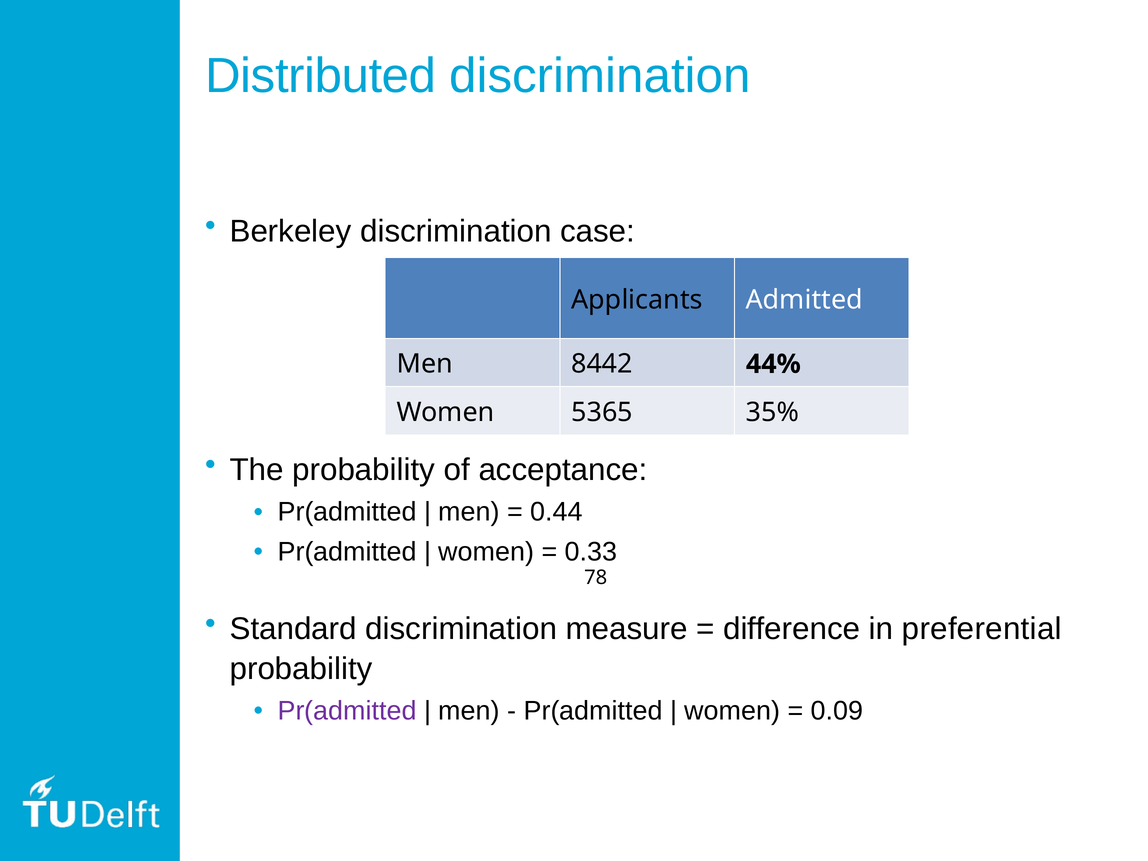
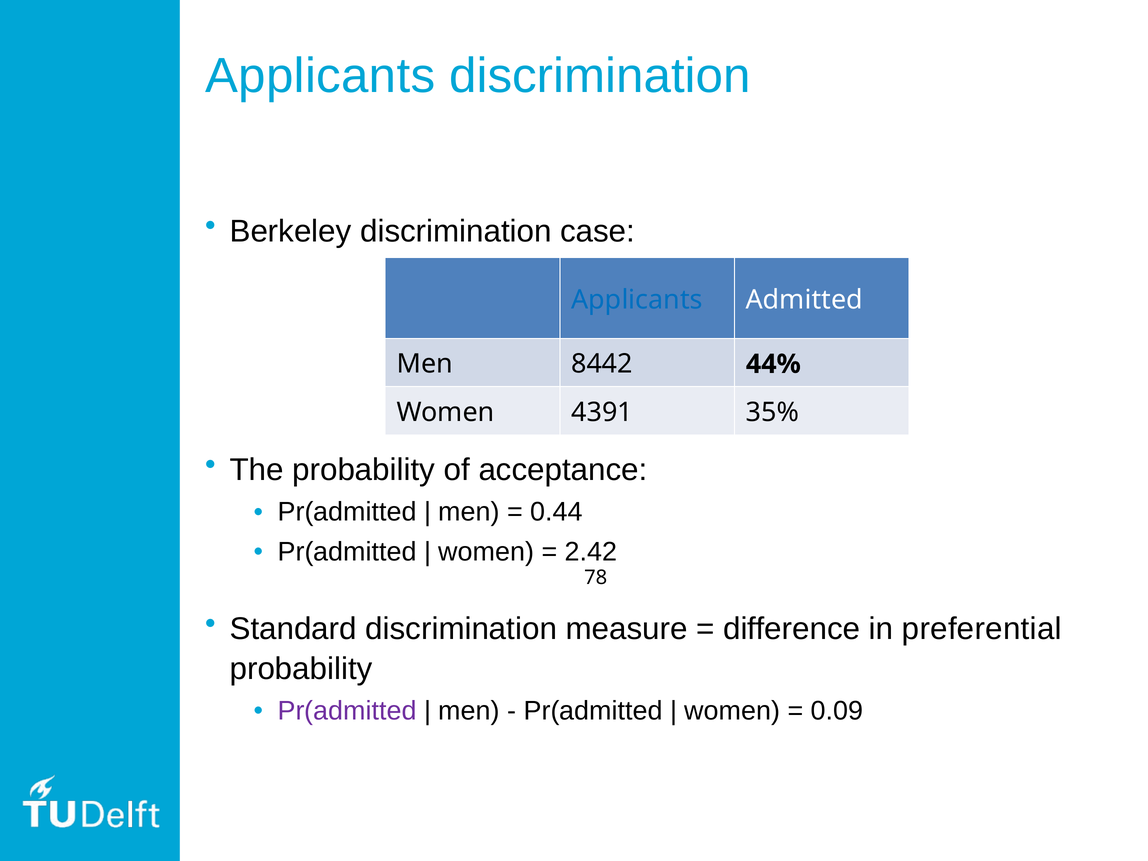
Distributed: Distributed -> Applicants (320, 76)
Applicants colour: black -> blue (637, 300)
5365: 5365 -> 4391 (602, 412)
0.33: 0.33 -> 2.42 (591, 552)
